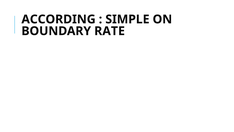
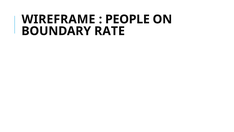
ACCORDING: ACCORDING -> WIREFRAME (58, 19)
SIMPLE: SIMPLE -> PEOPLE (127, 19)
